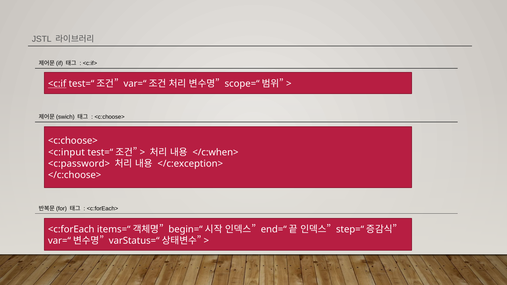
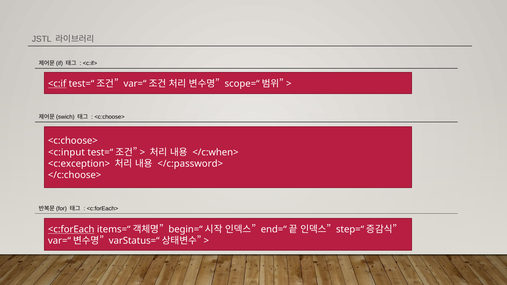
<c:password>: <c:password> -> <c:exception> (79, 164)
</c:exception>: </c:exception> -> </c:password> (190, 164)
<c:forEach underline: none -> present (71, 230)
